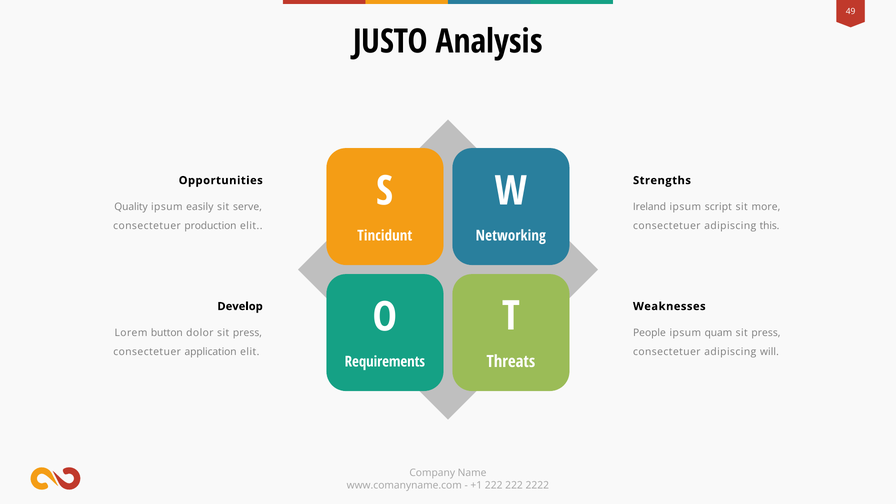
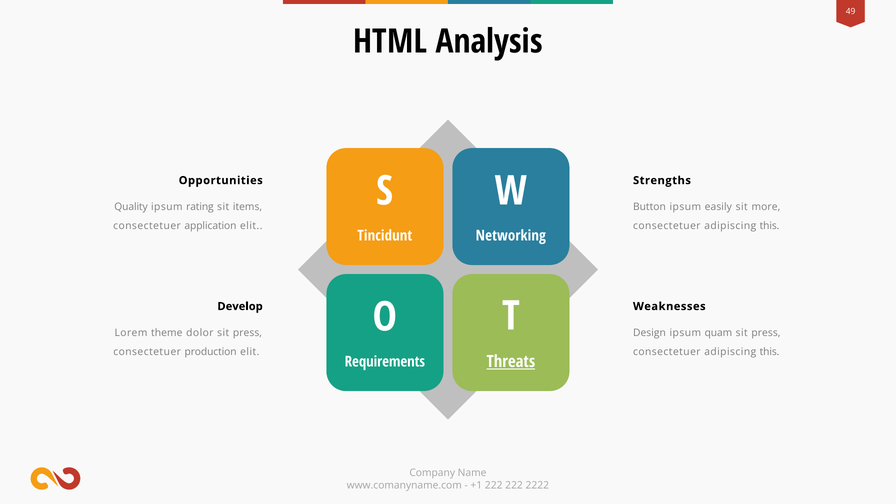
JUSTO: JUSTO -> HTML (390, 42)
easily: easily -> rating (200, 207)
serve: serve -> items (248, 207)
Ireland: Ireland -> Button (649, 207)
script: script -> easily (718, 207)
production: production -> application (210, 226)
button: button -> theme (167, 333)
People: People -> Design (649, 333)
application: application -> production (211, 352)
will: will -> this (770, 352)
Threats underline: none -> present (511, 362)
